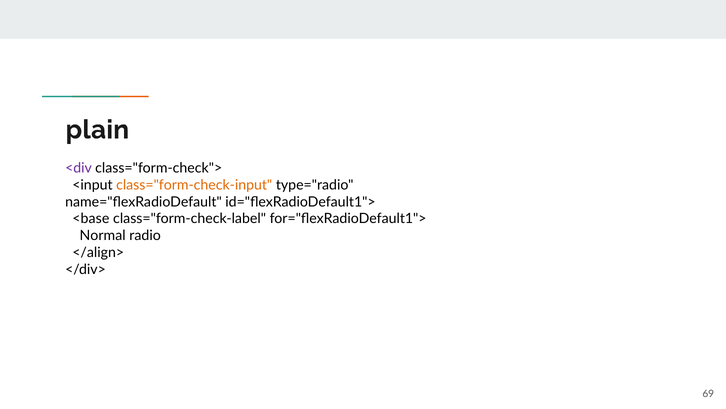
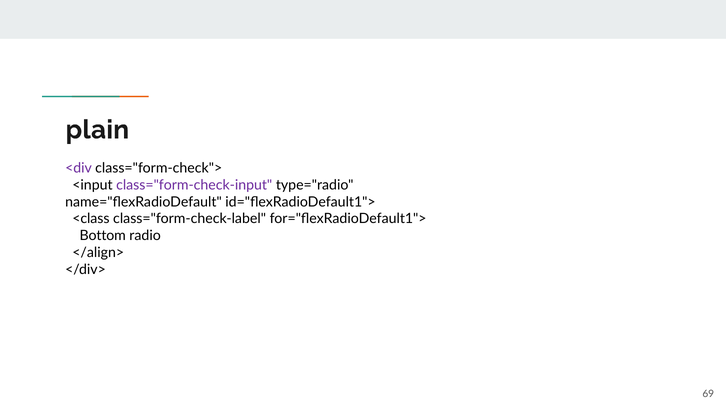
class="form-check-input colour: orange -> purple (194, 185)
<base: <base -> <class (91, 218)
Normal: Normal -> Bottom (103, 235)
